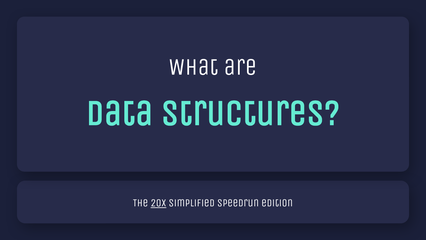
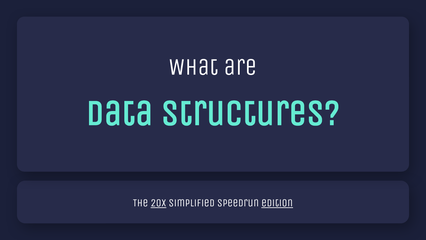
edition underline: none -> present (277, 203)
